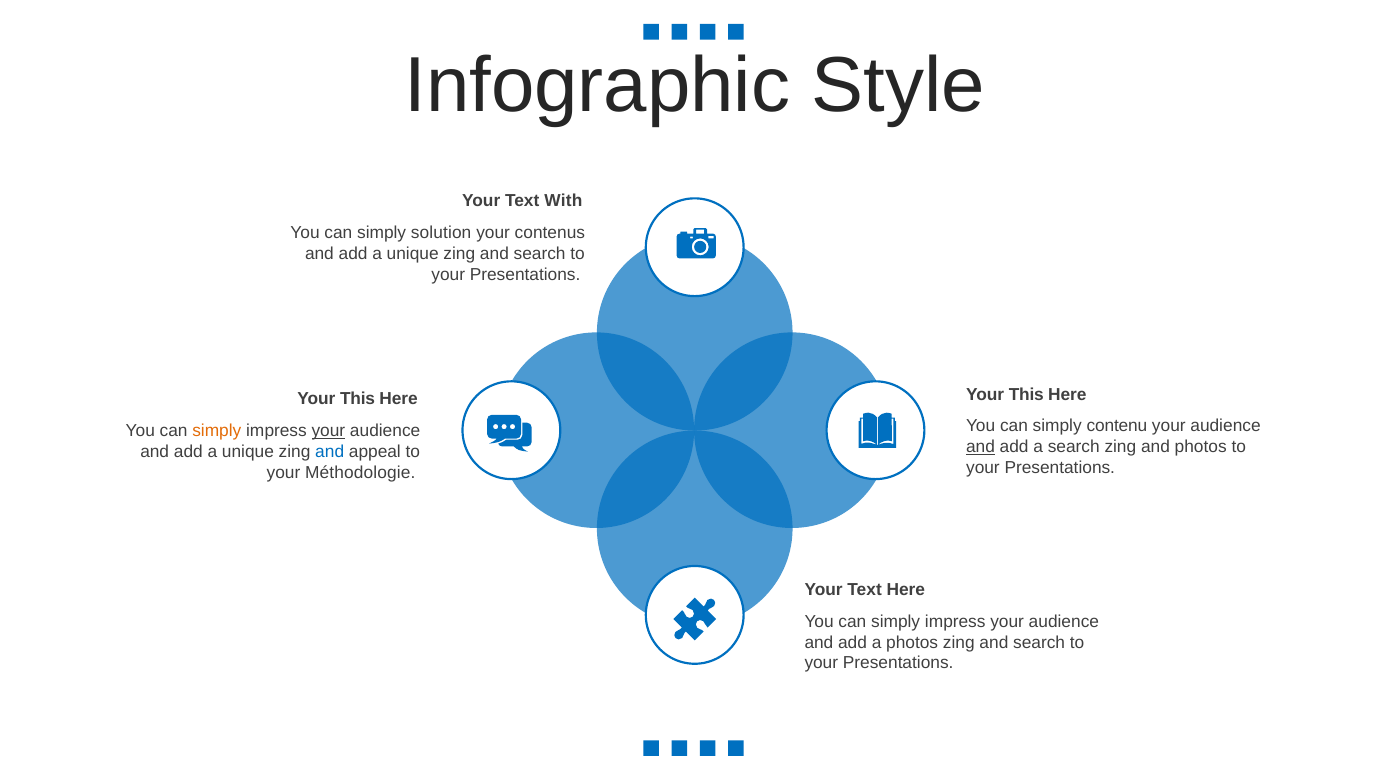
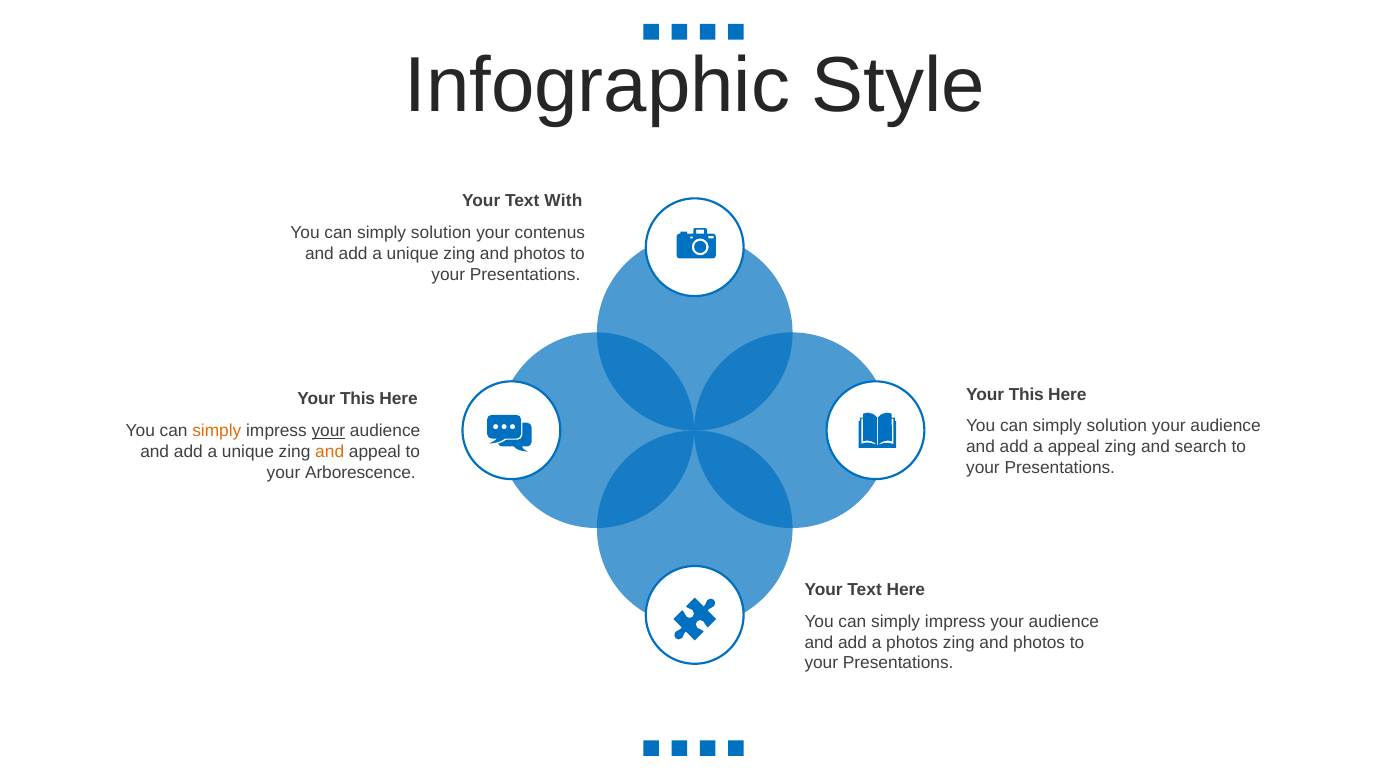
unique zing and search: search -> photos (540, 254)
contenu: contenu -> solution (1117, 426)
and underline: present -> none (981, 447)
a search: search -> appeal (1074, 447)
and photos: photos -> search (1201, 447)
and colour: blue -> orange (330, 452)
Méthodologie: Méthodologie -> Arborescence (360, 472)
search: search -> photos (1039, 643)
